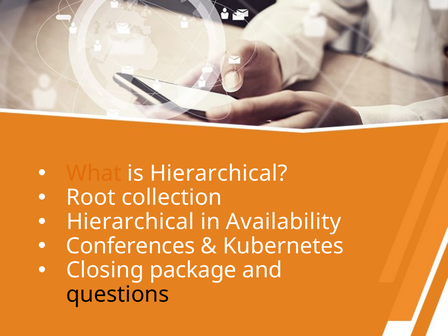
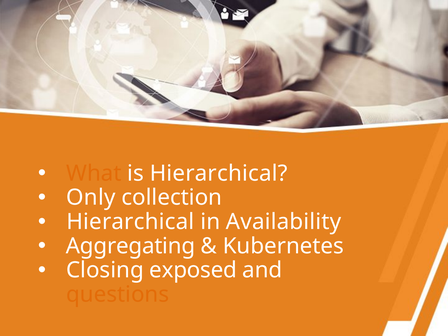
Root: Root -> Only (91, 198)
Conferences: Conferences -> Aggregating (131, 246)
package: package -> exposed (193, 270)
questions colour: black -> orange (118, 294)
